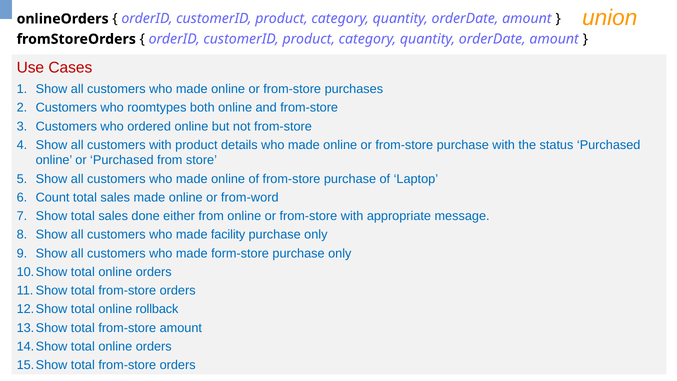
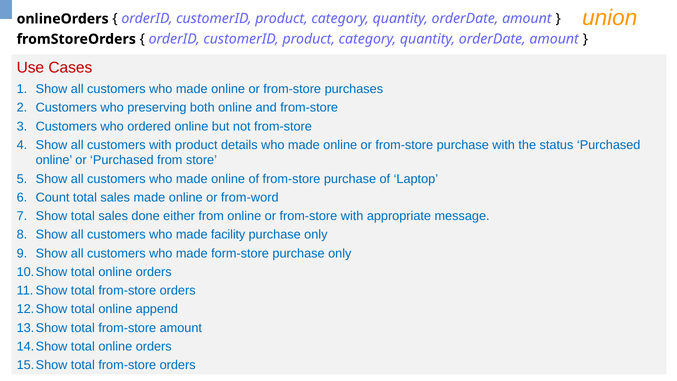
roomtypes: roomtypes -> preserving (157, 108)
rollback: rollback -> append (157, 309)
